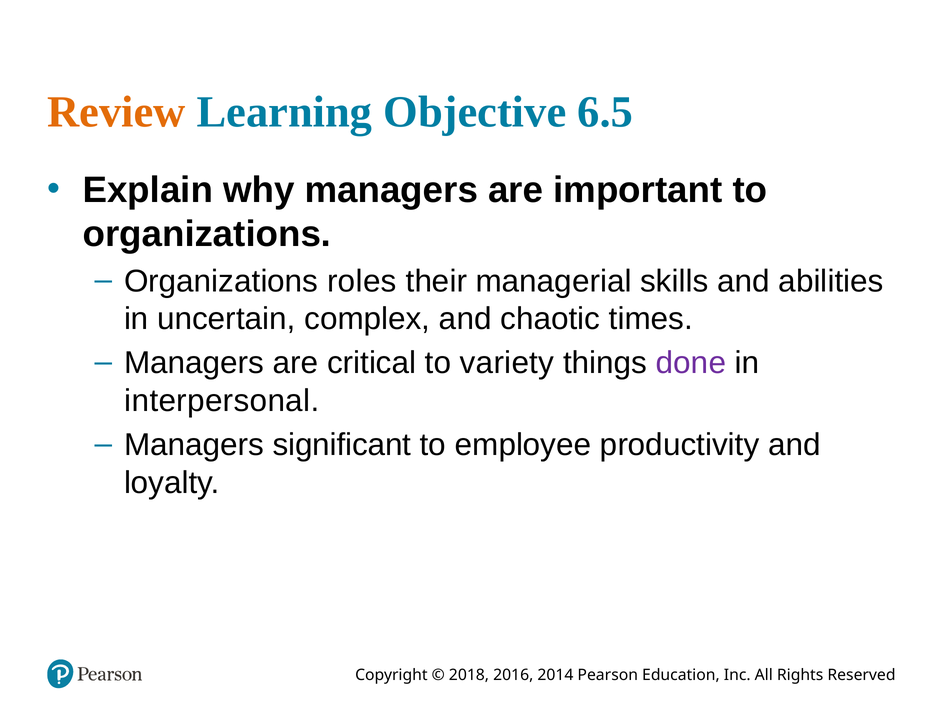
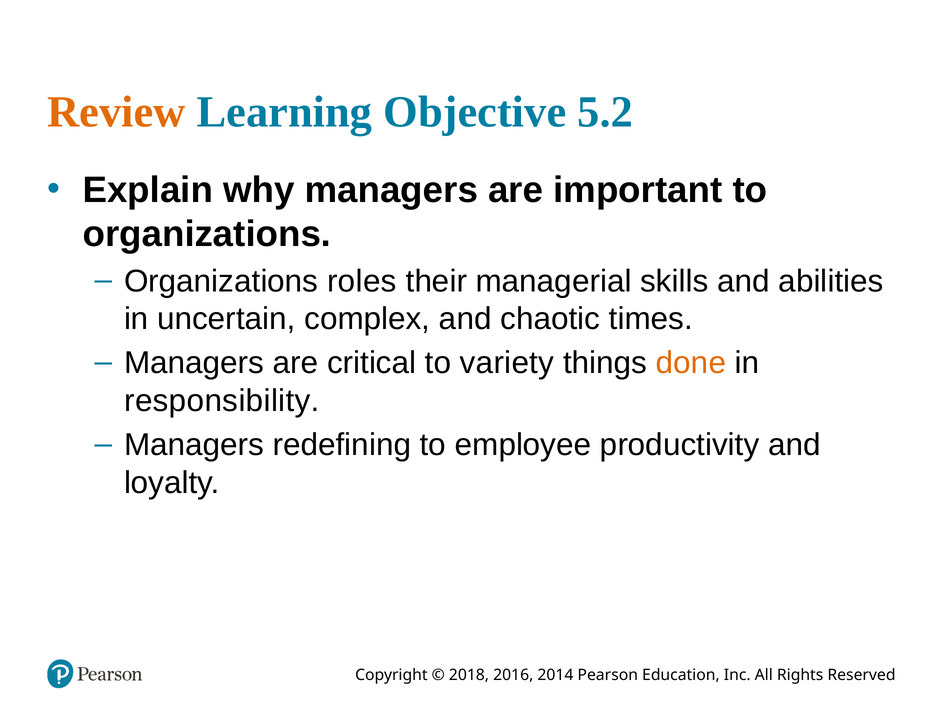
6.5: 6.5 -> 5.2 (605, 112)
done colour: purple -> orange (691, 363)
interpersonal: interpersonal -> responsibility (222, 401)
significant: significant -> redefining (342, 445)
